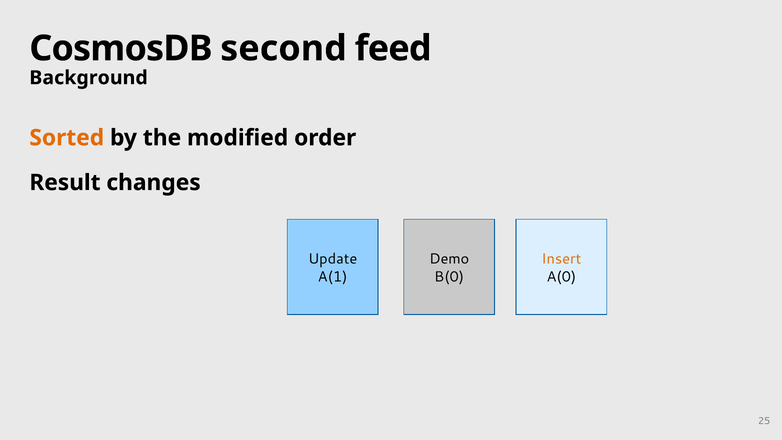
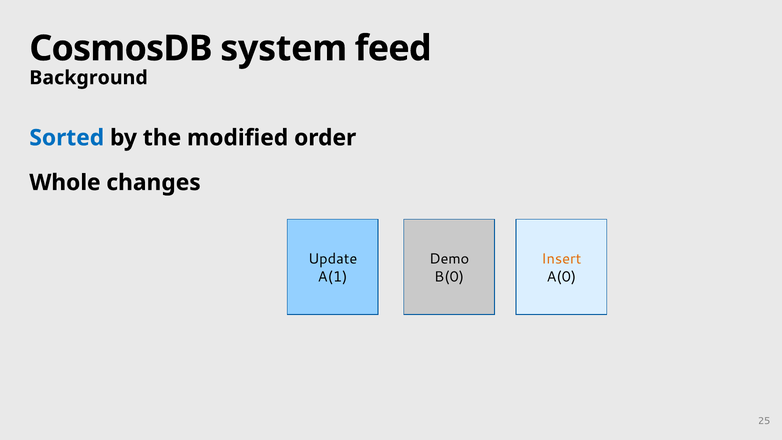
second: second -> system (284, 48)
Sorted colour: orange -> blue (67, 138)
Result: Result -> Whole (65, 183)
